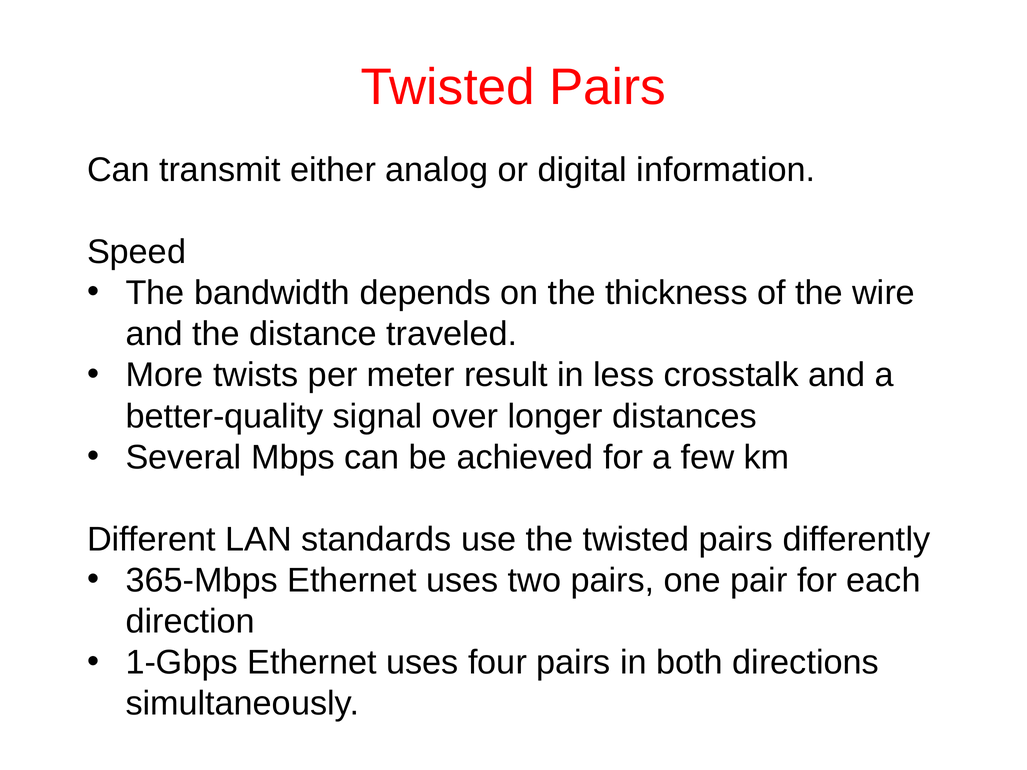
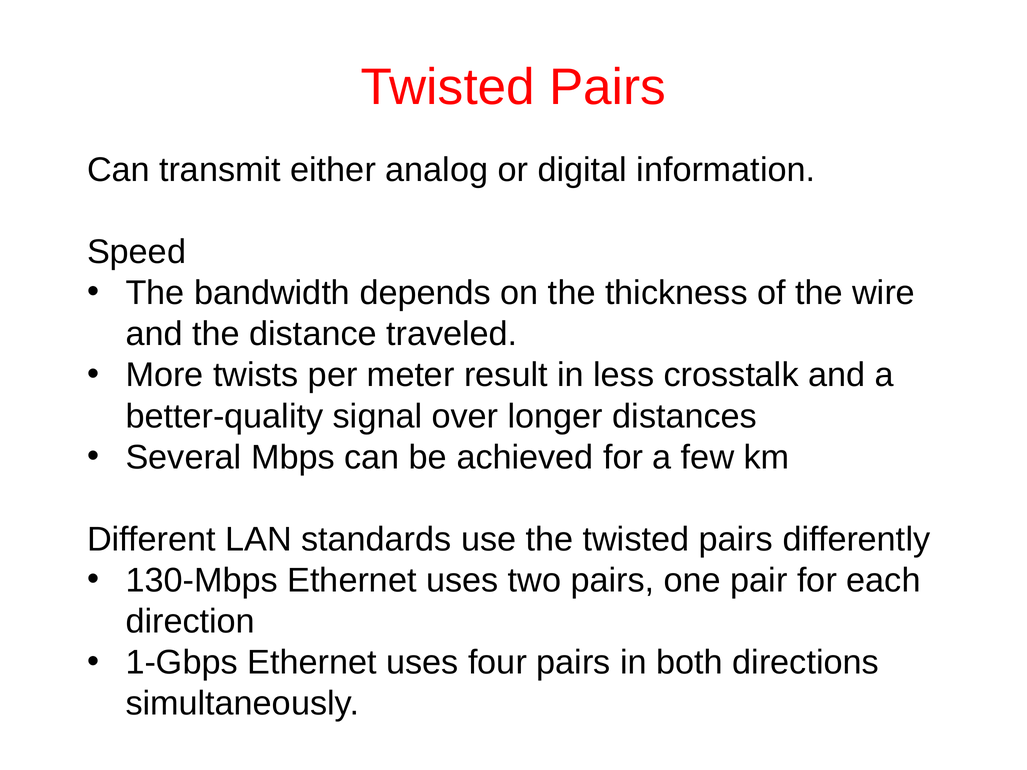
365-Mbps: 365-Mbps -> 130-Mbps (202, 581)
